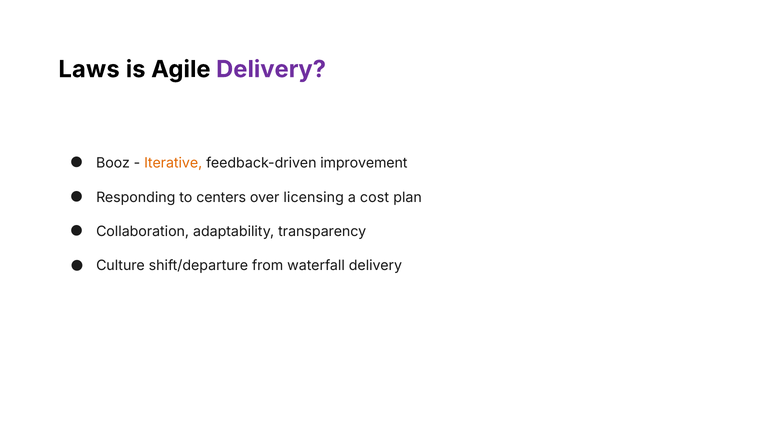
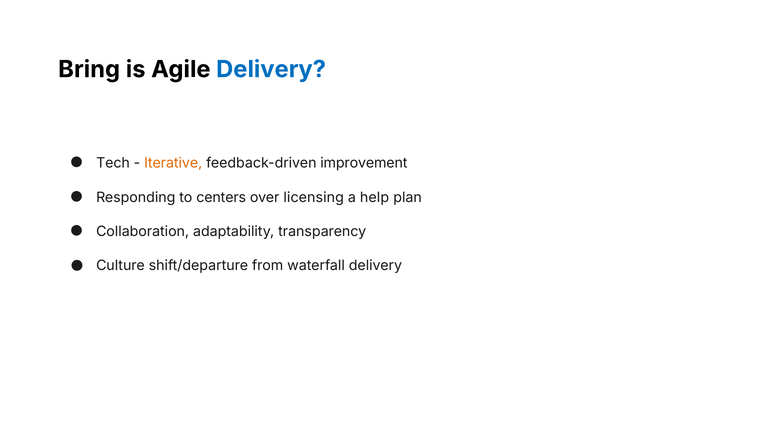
Laws: Laws -> Bring (89, 69)
Delivery colour: purple -> blue (271, 69)
Booz: Booz -> Tech (113, 163)
cost: cost -> help (375, 197)
